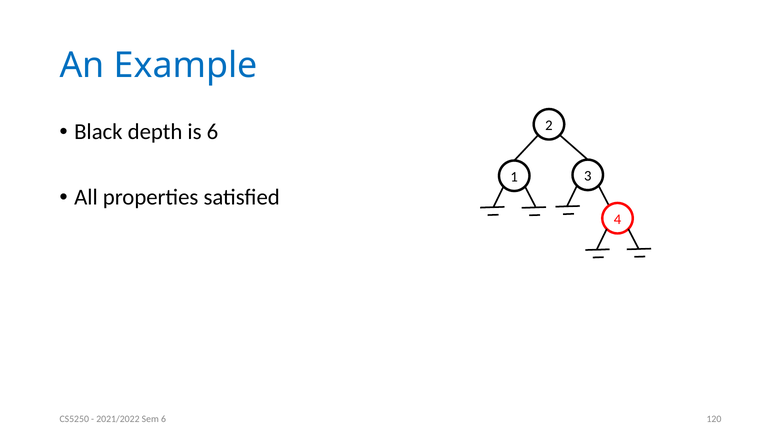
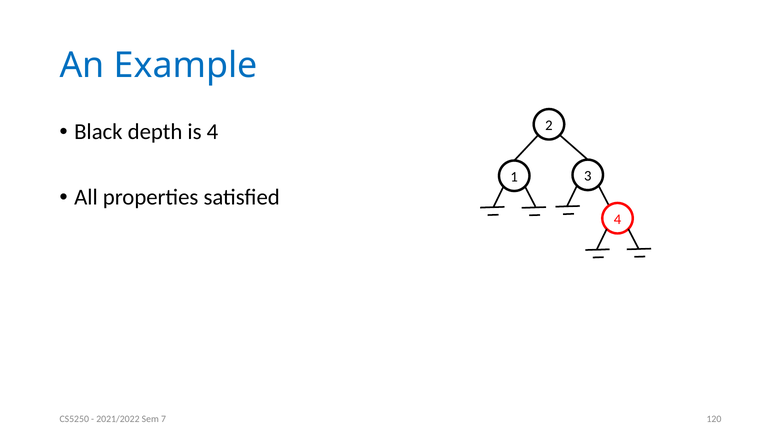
is 6: 6 -> 4 (213, 132)
Sem 6: 6 -> 7 (164, 420)
